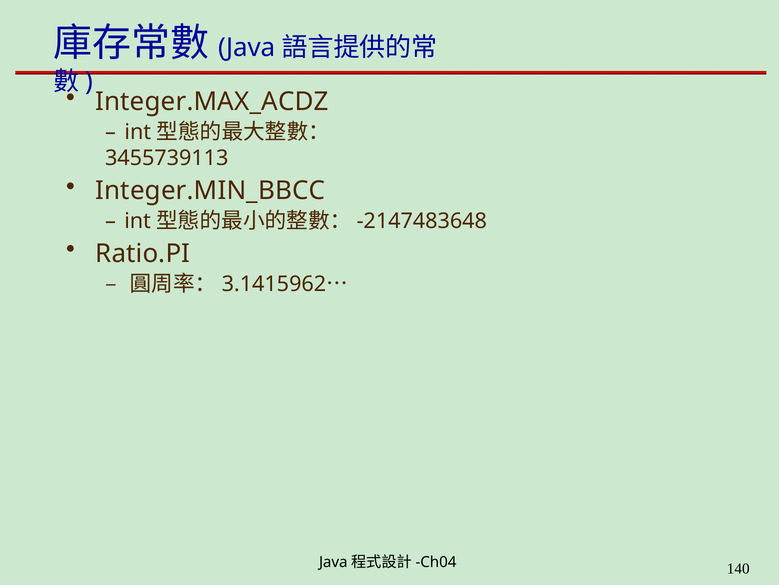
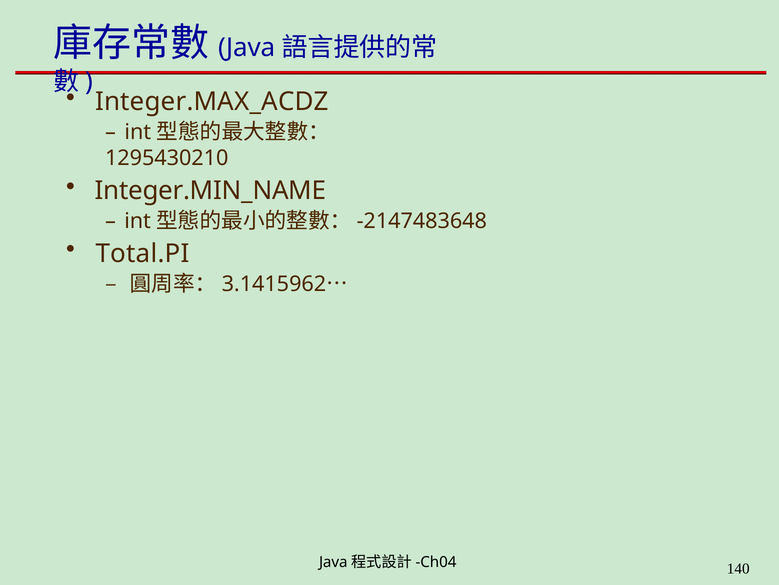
3455739113: 3455739113 -> 1295430210 (167, 158)
Integer.MIN_BBCC: Integer.MIN_BBCC -> Integer.MIN_NAME (211, 190)
Ratio.PI: Ratio.PI -> Total.PI (143, 253)
